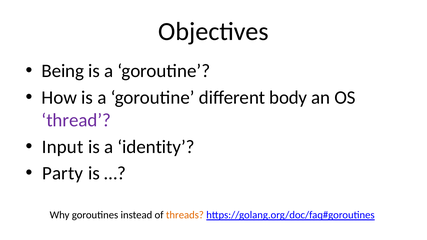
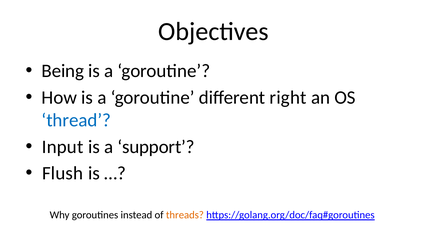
body: body -> right (288, 98)
thread colour: purple -> blue (76, 120)
identity: identity -> support (156, 147)
Party: Party -> Flush (63, 173)
